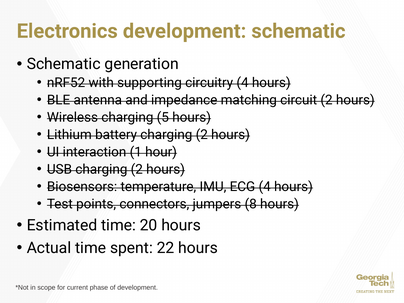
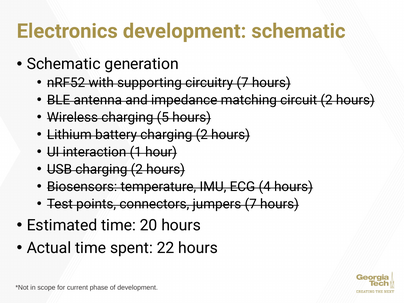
circuitry 4: 4 -> 7 (243, 83)
jumpers 8: 8 -> 7 (251, 204)
